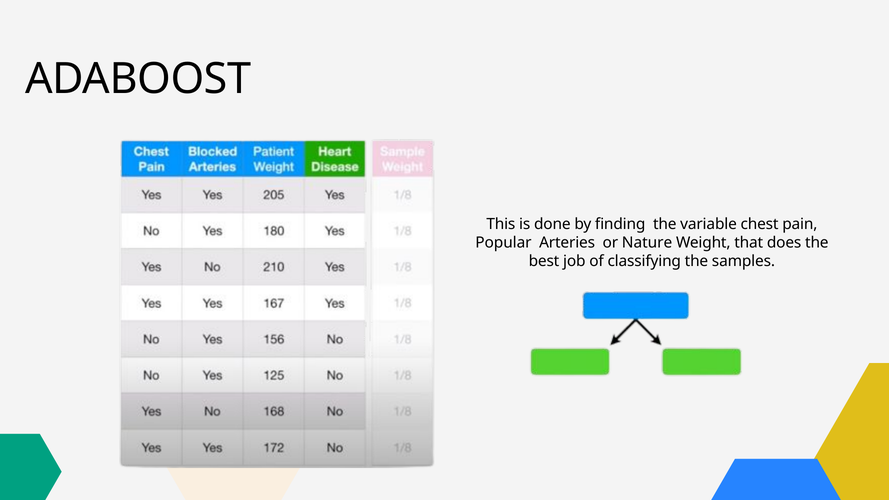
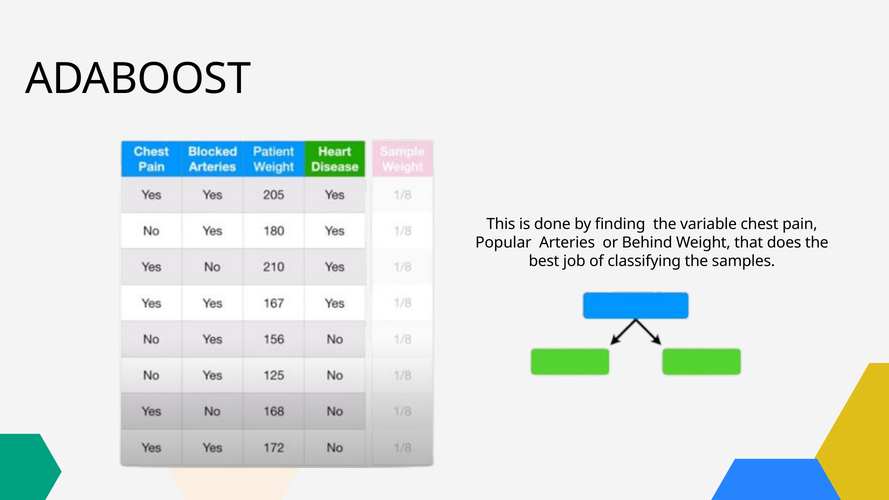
Nature: Nature -> Behind (647, 243)
